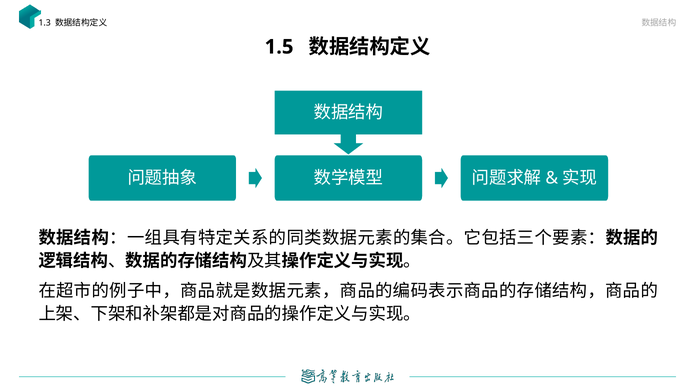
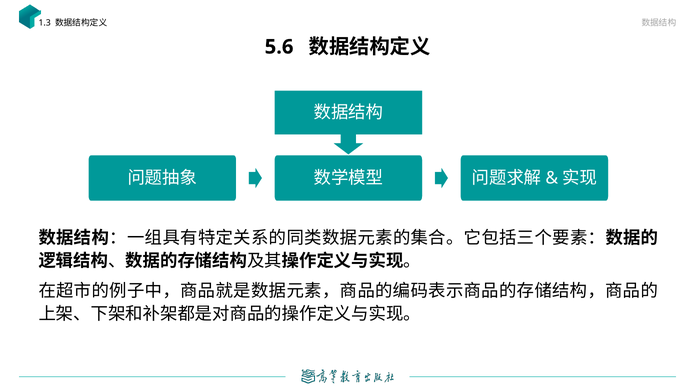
1.5: 1.5 -> 5.6 (279, 47)
